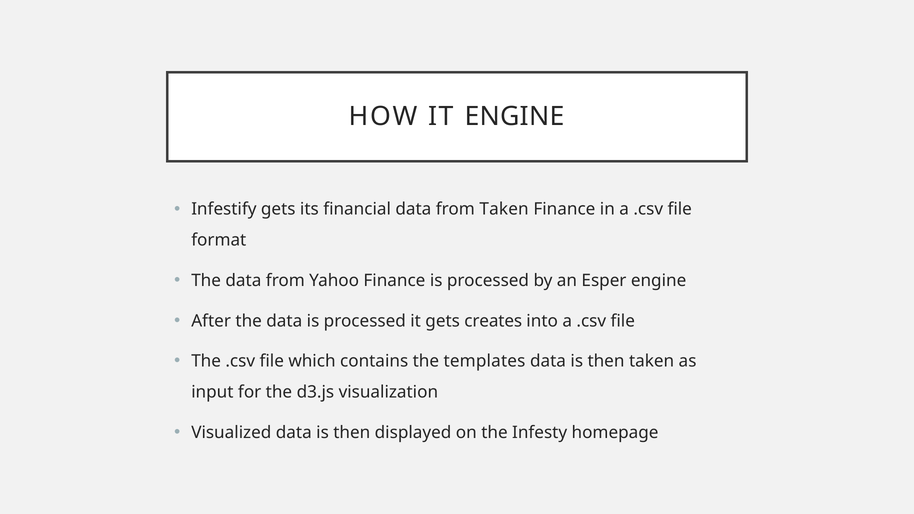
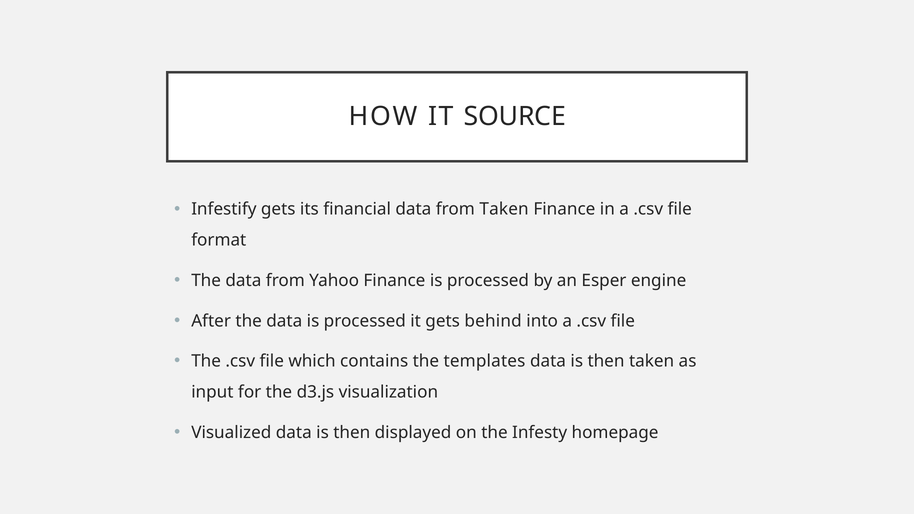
IT ENGINE: ENGINE -> SOURCE (515, 117)
creates: creates -> behind (493, 321)
